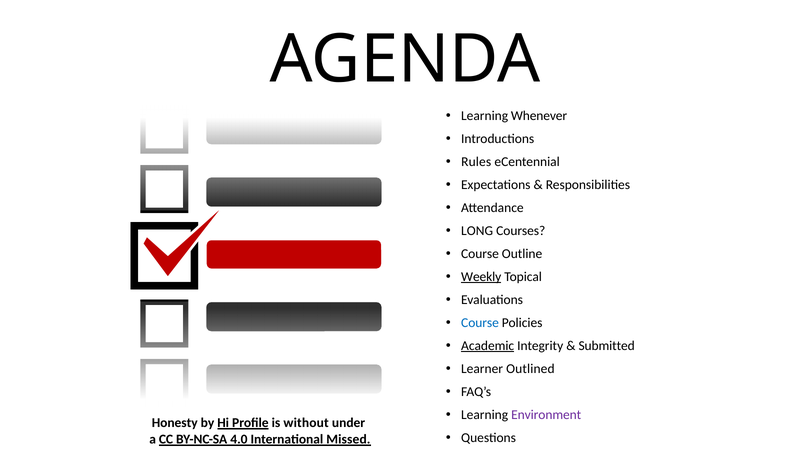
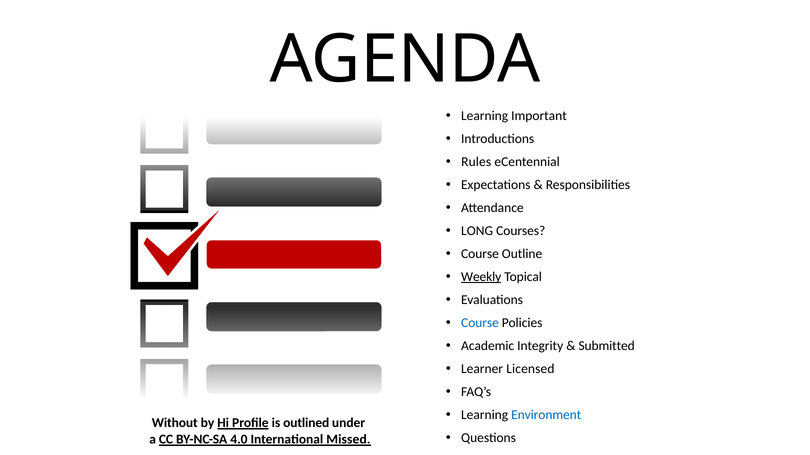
Whenever: Whenever -> Important (539, 116)
Academic underline: present -> none (488, 346)
Outlined: Outlined -> Licensed (530, 369)
Environment colour: purple -> blue (546, 415)
Honesty: Honesty -> Without (175, 423)
without: without -> outlined (306, 423)
